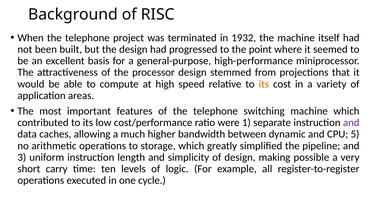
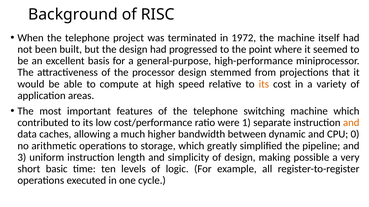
1932: 1932 -> 1972 (244, 38)
and colour: purple -> orange (351, 123)
5: 5 -> 0 (355, 135)
carry: carry -> basic (57, 169)
